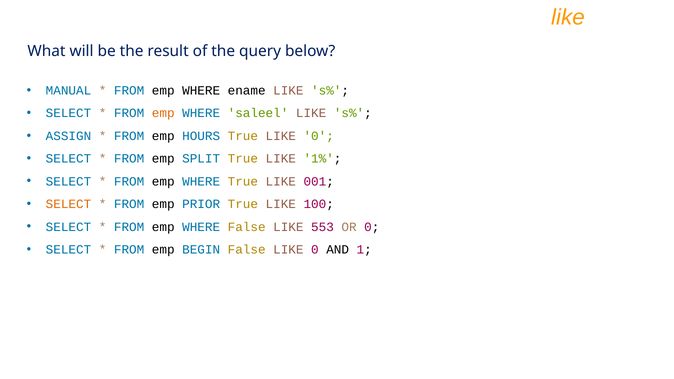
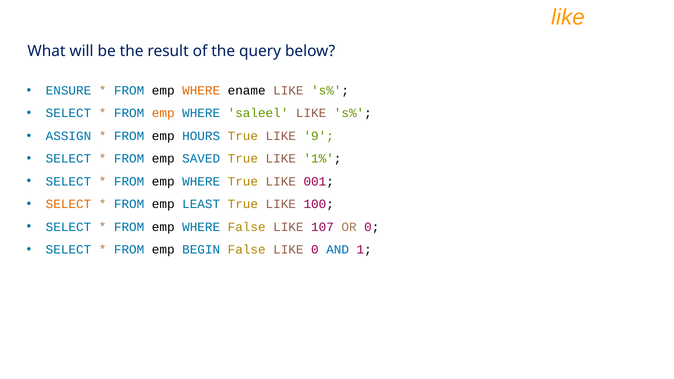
MANUAL: MANUAL -> ENSURE (68, 91)
WHERE colour: black -> orange (201, 91)
True LIKE 0: 0 -> 9 (319, 136)
SPLIT: SPLIT -> SAVED (201, 159)
PRIOR: PRIOR -> LEAST (201, 204)
553: 553 -> 107 (322, 227)
AND colour: black -> blue (338, 250)
